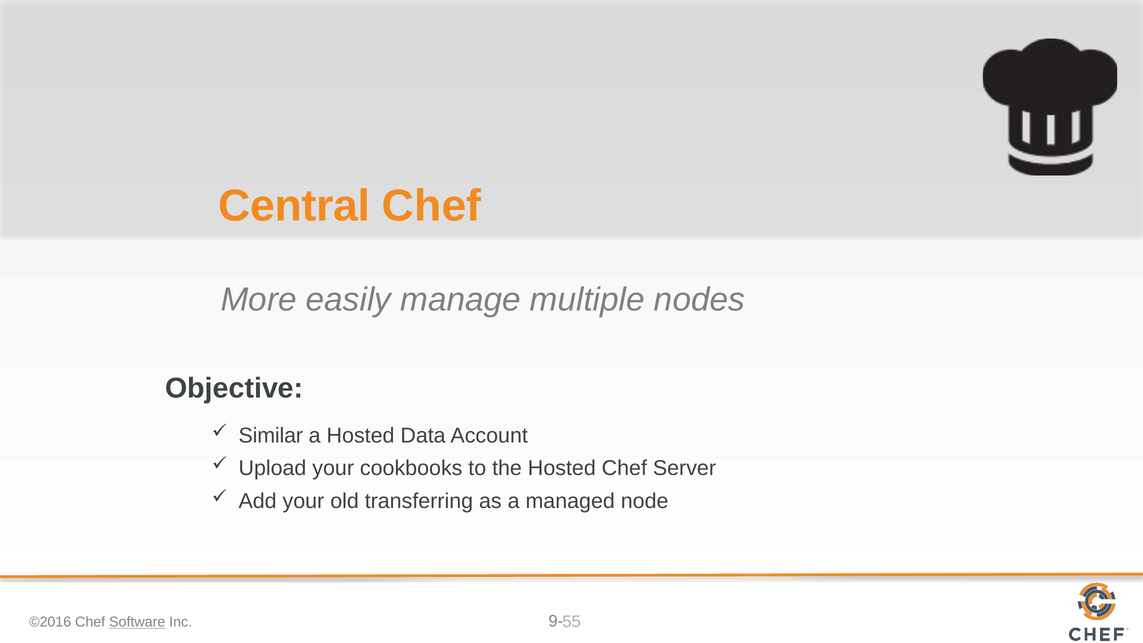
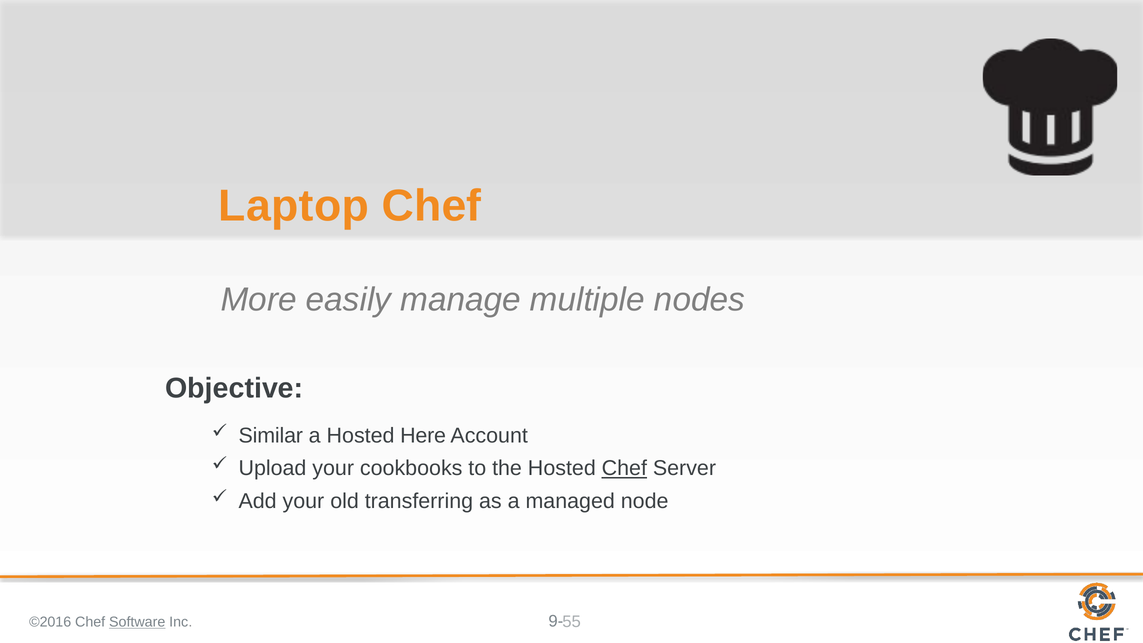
Central: Central -> Laptop (294, 206)
Data: Data -> Here (423, 435)
Chef underline: none -> present (624, 468)
